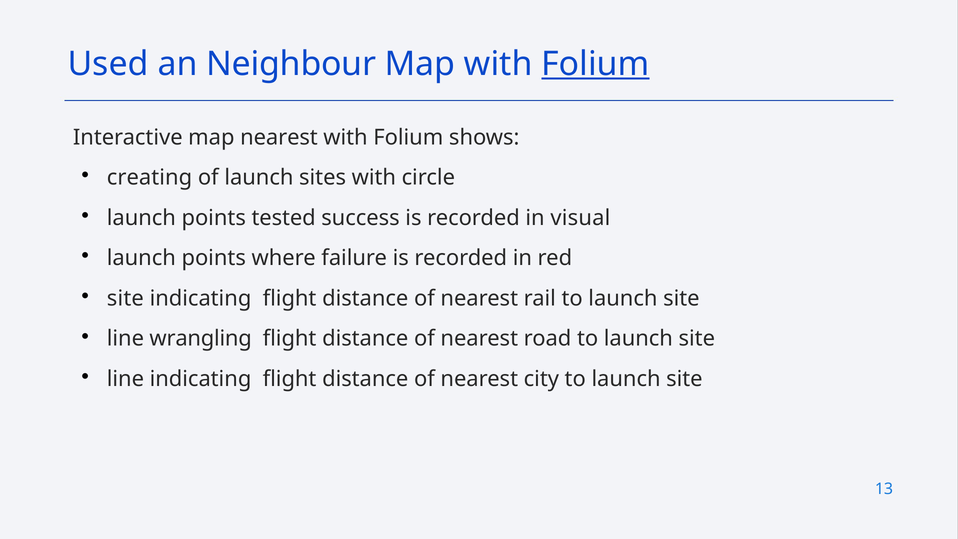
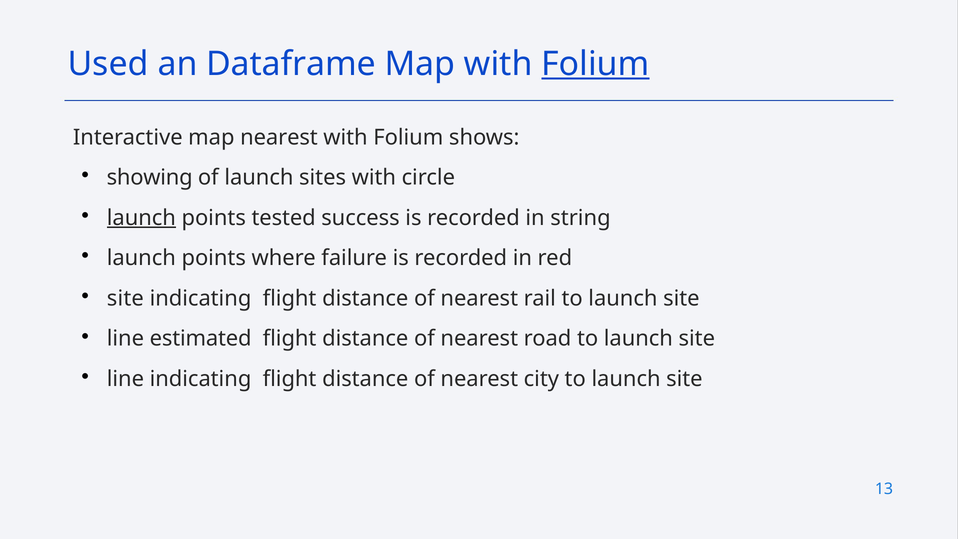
Neighbour: Neighbour -> Dataframe (291, 64)
creating: creating -> showing (150, 178)
launch underline: none -> present (141, 218)
visual: visual -> string (580, 218)
wrangling: wrangling -> estimated (201, 339)
